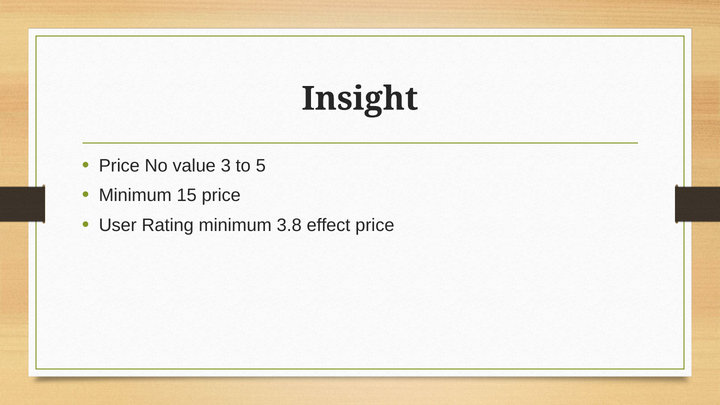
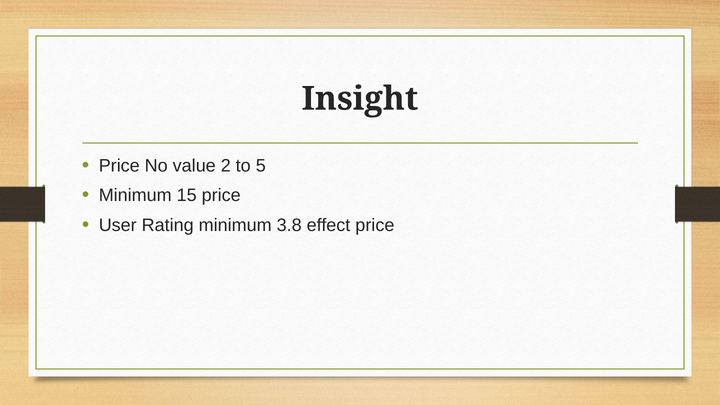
3: 3 -> 2 (226, 166)
